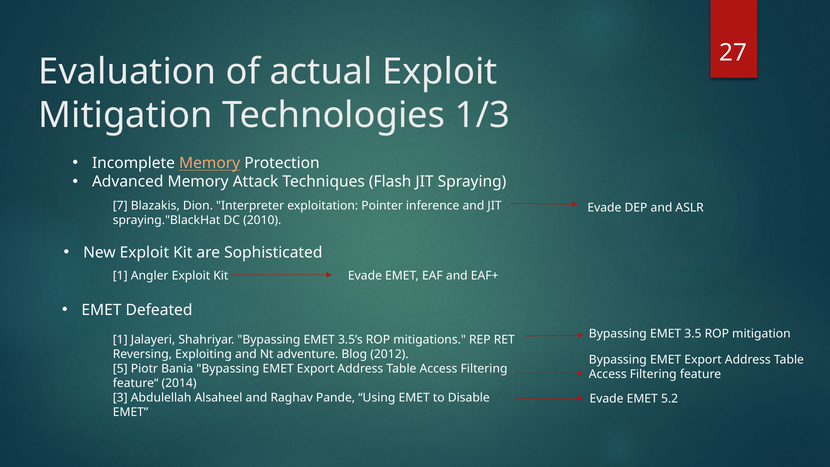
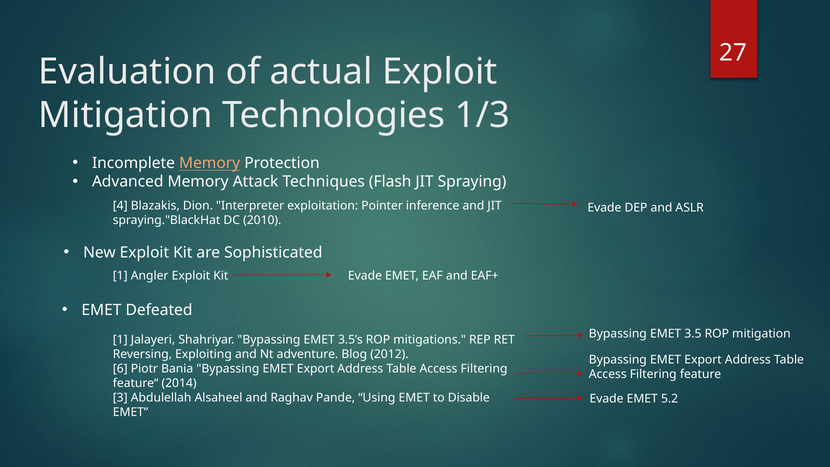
7: 7 -> 4 (120, 206)
5: 5 -> 6 (120, 369)
